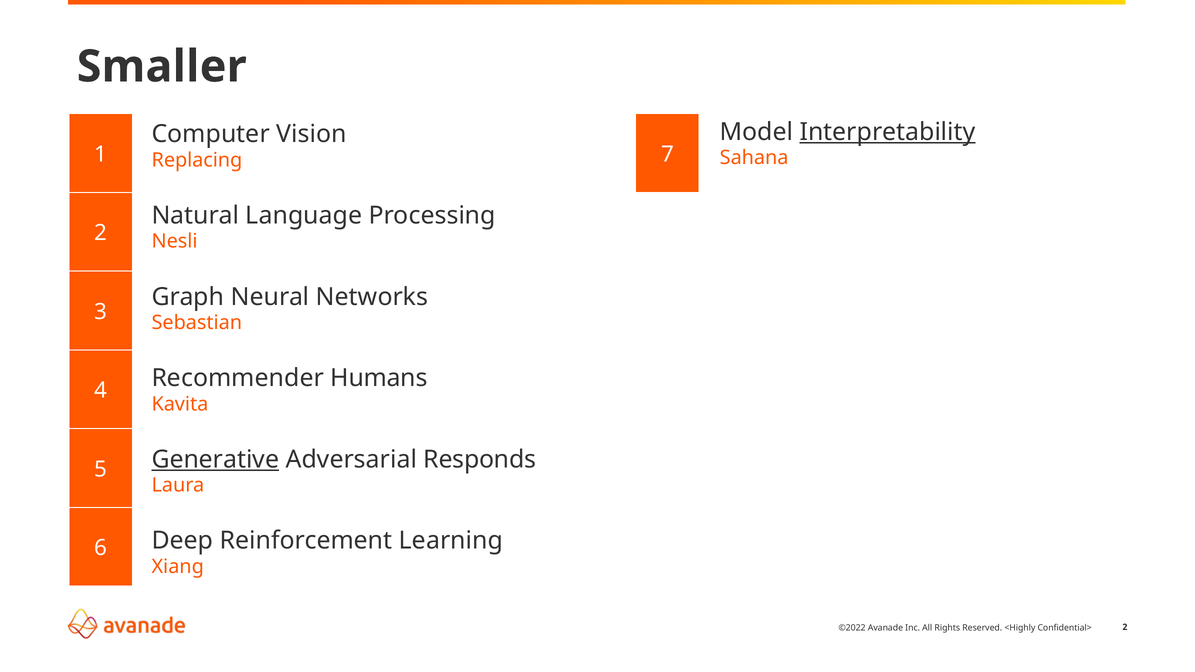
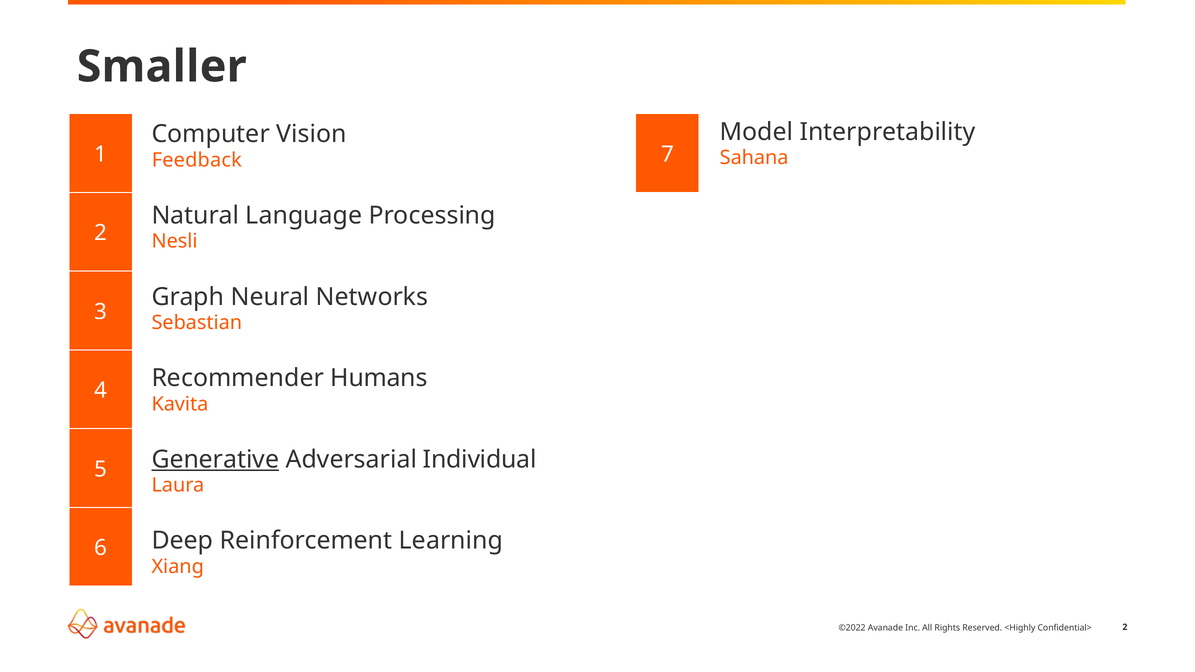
Interpretability underline: present -> none (888, 132)
Replacing: Replacing -> Feedback (197, 160)
Responds: Responds -> Individual (480, 460)
